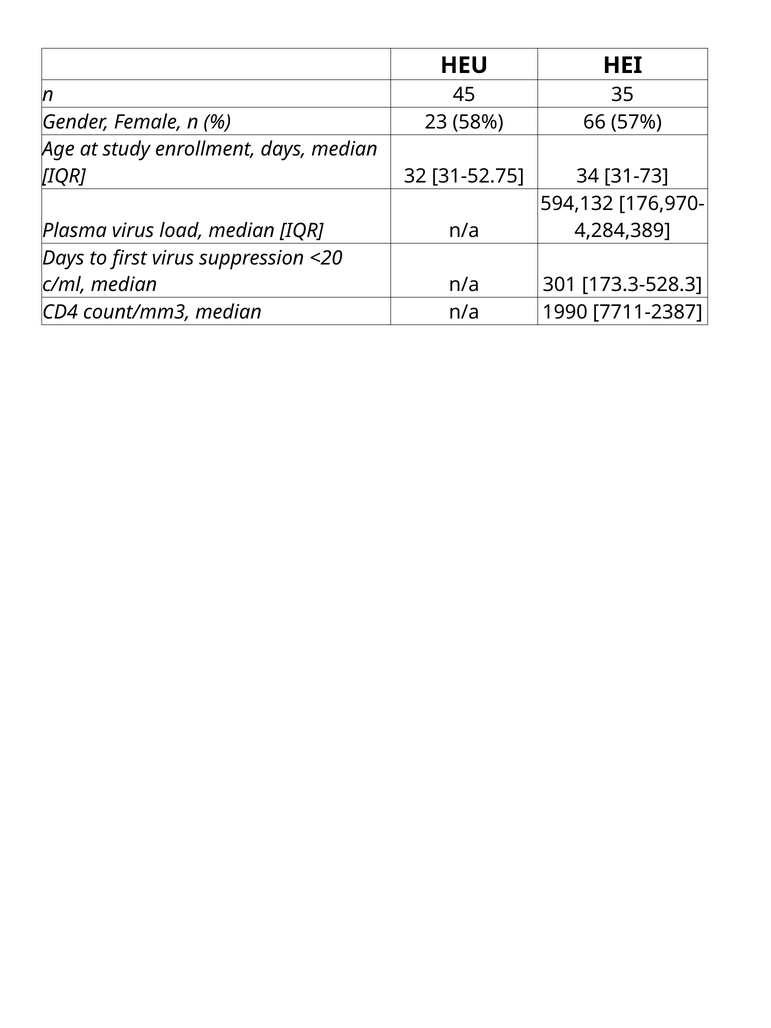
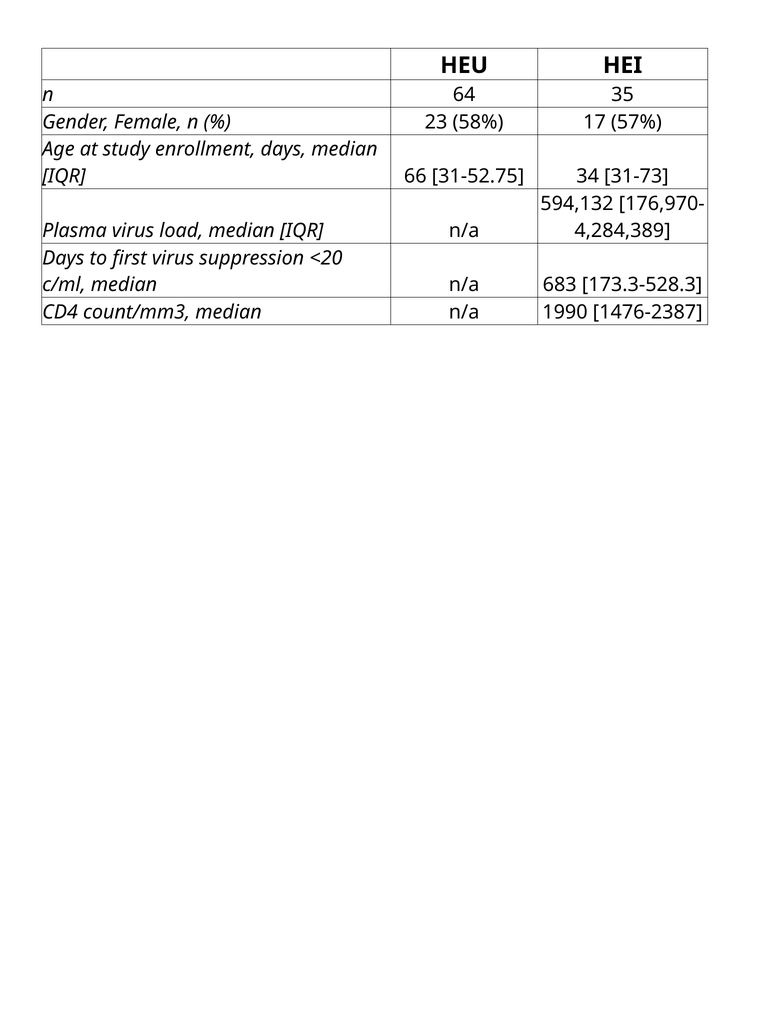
45: 45 -> 64 (464, 95)
66: 66 -> 17 (595, 122)
32: 32 -> 66 (415, 176)
301: 301 -> 683 (560, 285)
7711-2387: 7711-2387 -> 1476-2387 (648, 312)
